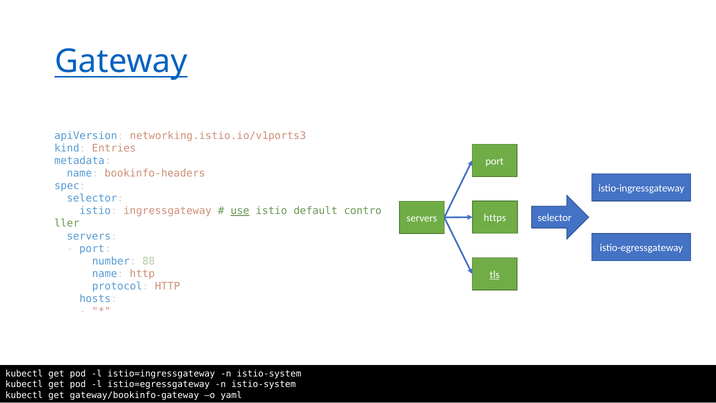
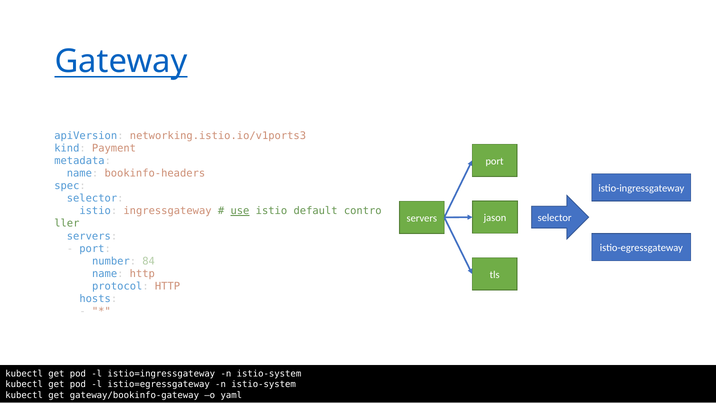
Entries: Entries -> Payment (114, 148)
https: https -> jason (495, 218)
88: 88 -> 84 (149, 261)
tls underline: present -> none (495, 274)
